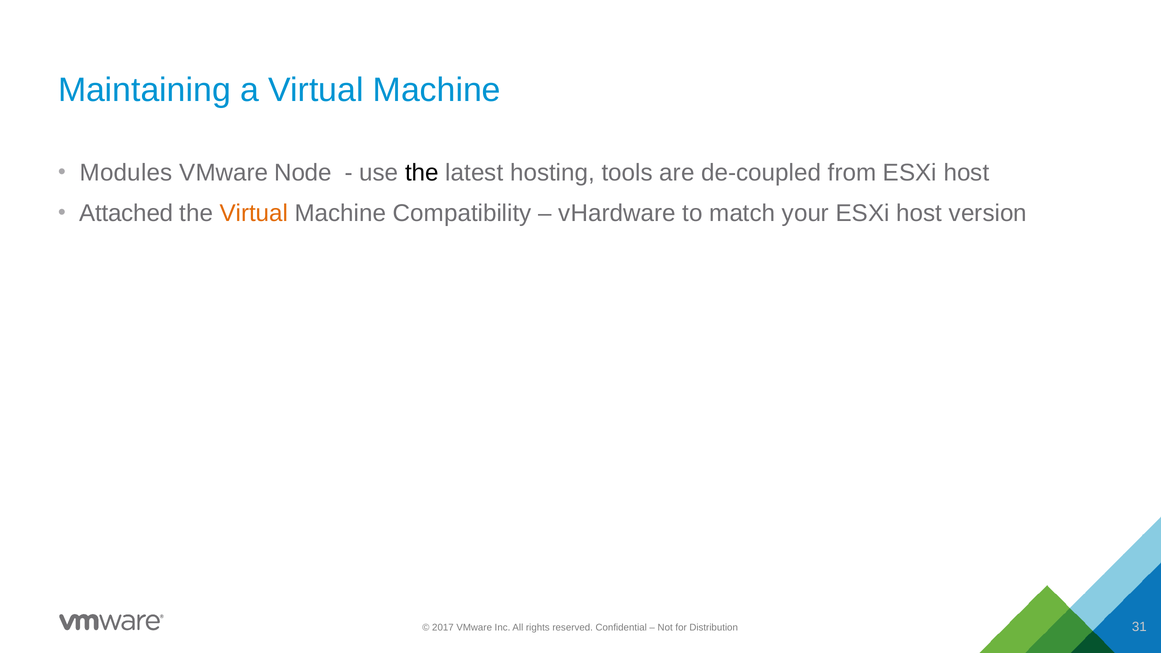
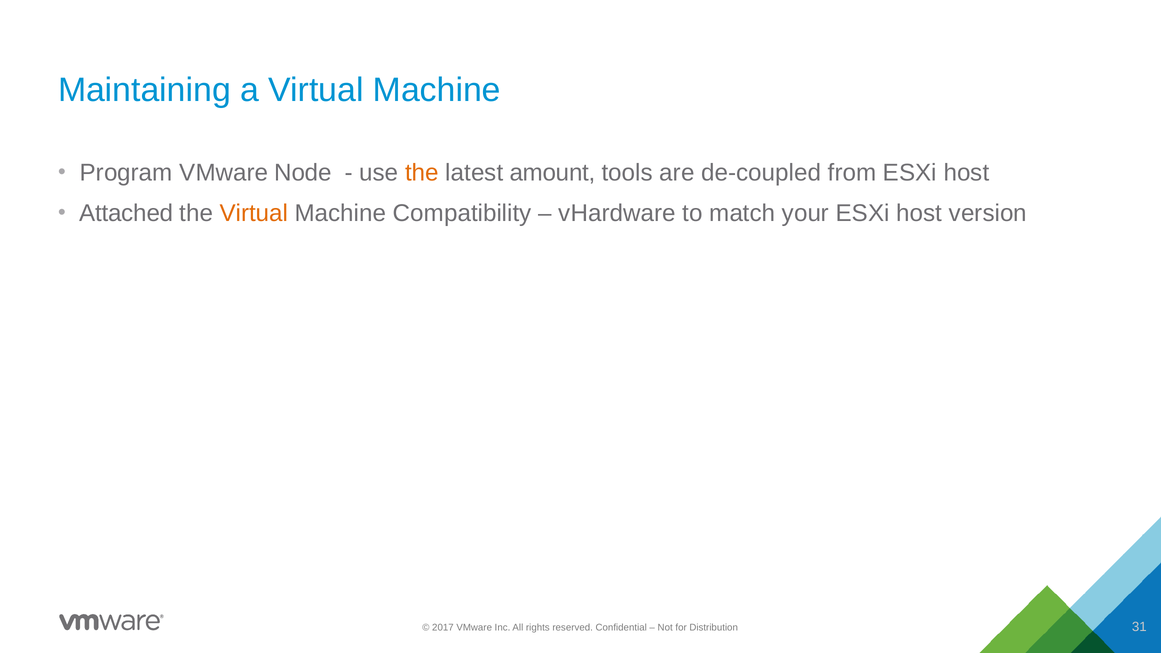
Modules: Modules -> Program (126, 173)
the colour: black -> orange (422, 173)
hosting: hosting -> amount (553, 173)
